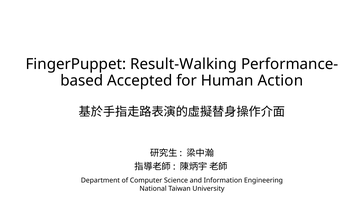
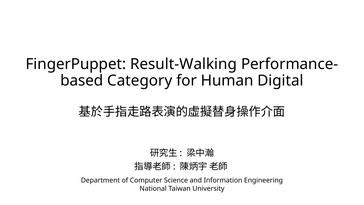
Accepted: Accepted -> Category (140, 81)
Action: Action -> Digital (280, 81)
